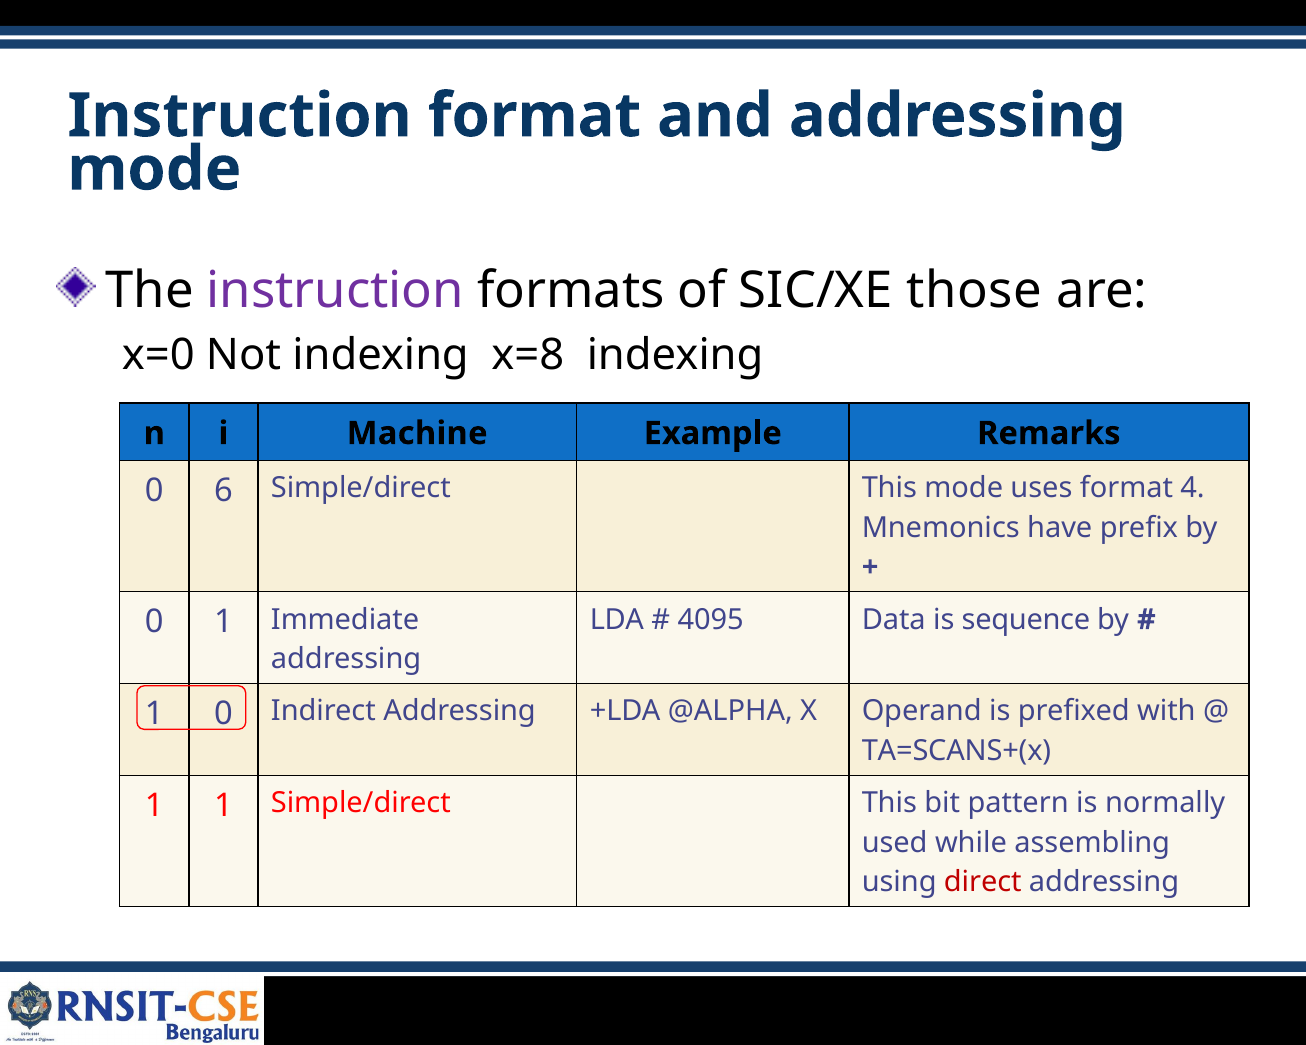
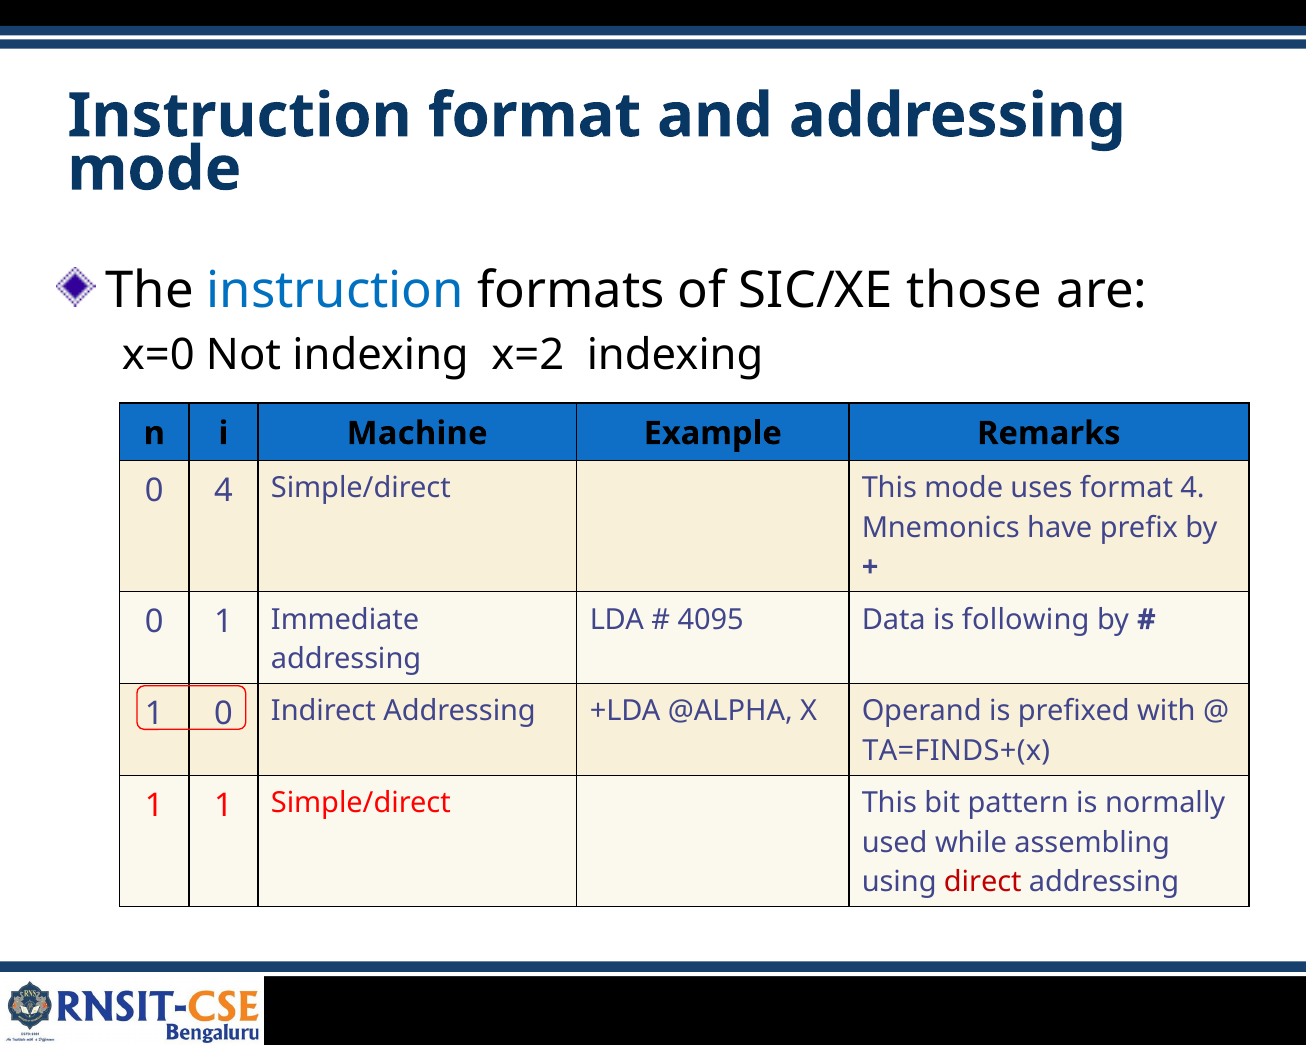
instruction colour: purple -> blue (335, 291)
x=8: x=8 -> x=2 (528, 356)
0 6: 6 -> 4 (223, 491)
sequence: sequence -> following (1026, 619)
TA=SCANS+(x: TA=SCANS+(x -> TA=FINDS+(x (956, 751)
